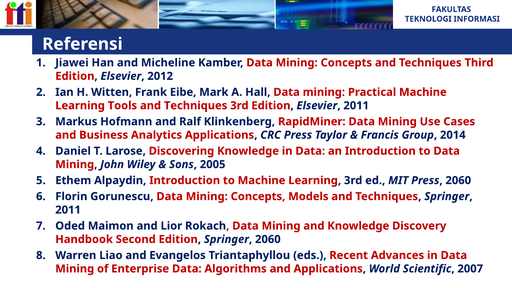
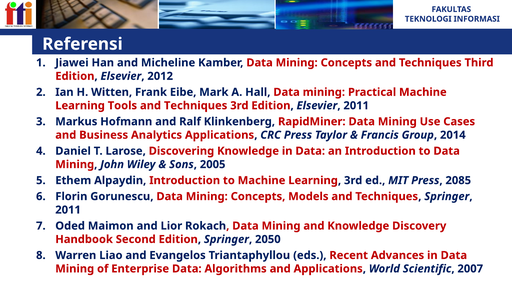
Press 2060: 2060 -> 2085 (458, 180)
Springer 2060: 2060 -> 2050 (268, 239)
